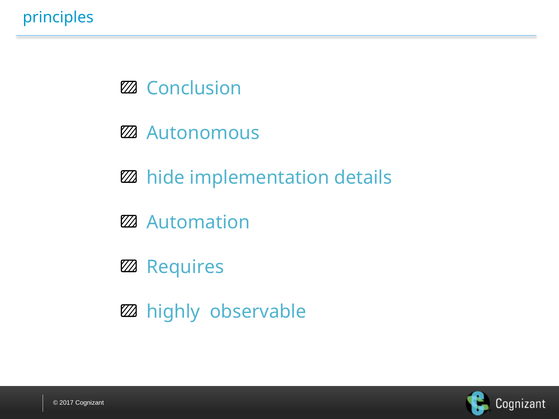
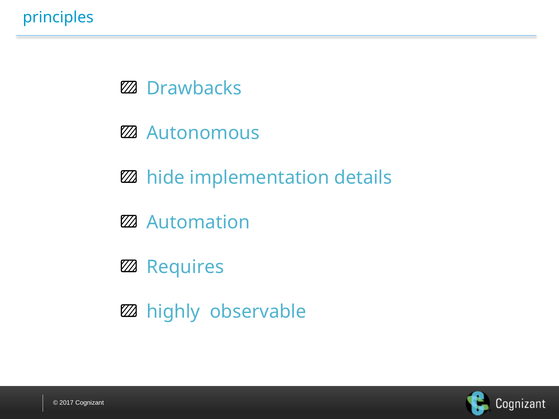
Conclusion: Conclusion -> Drawbacks (194, 88)
